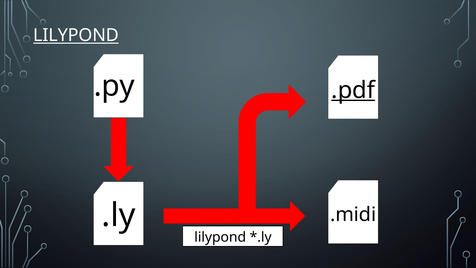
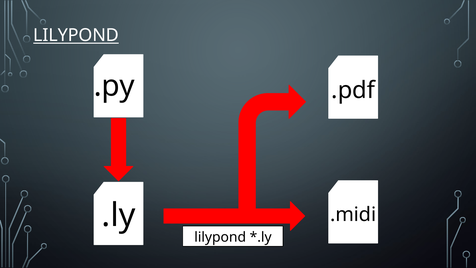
.pdf underline: present -> none (353, 90)
